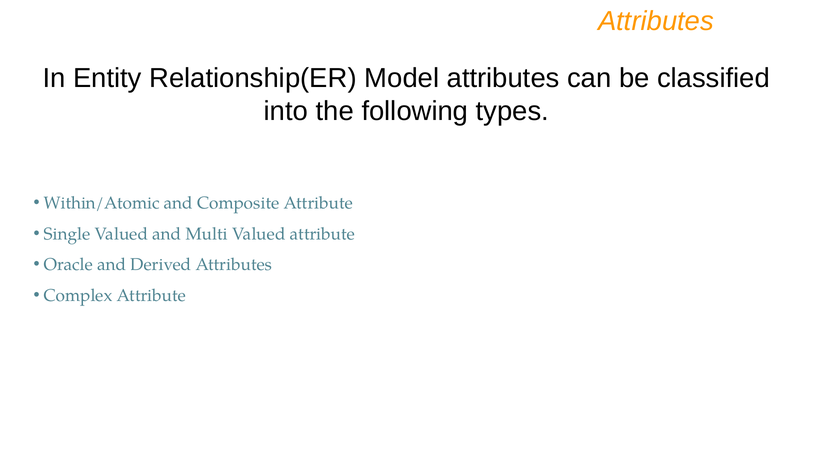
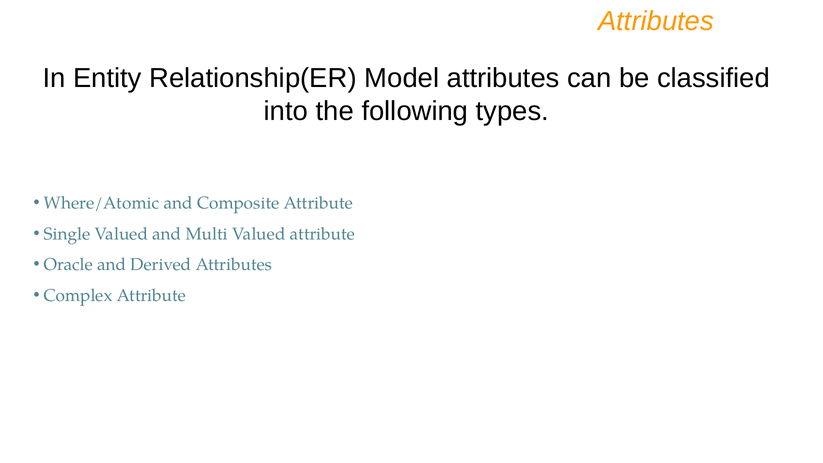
Within/Atomic: Within/Atomic -> Where/Atomic (102, 203)
